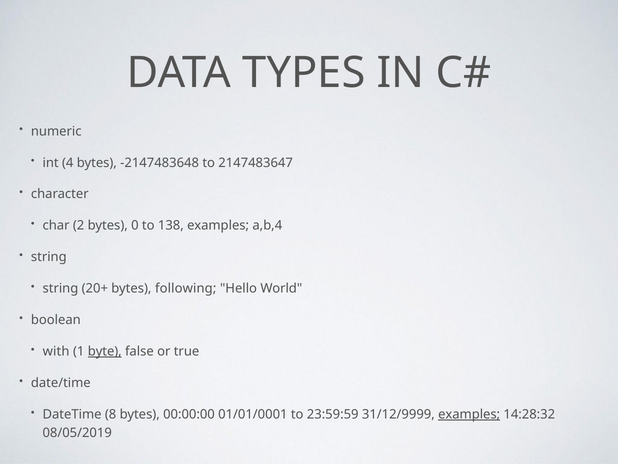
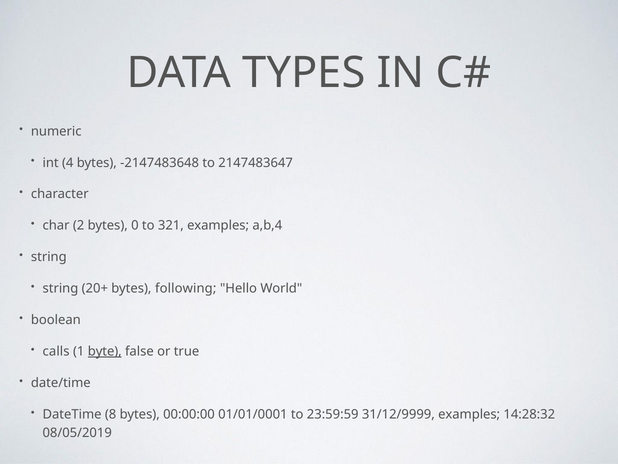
138: 138 -> 321 (171, 225)
with: with -> calls (56, 351)
examples underline: present -> none (469, 414)
